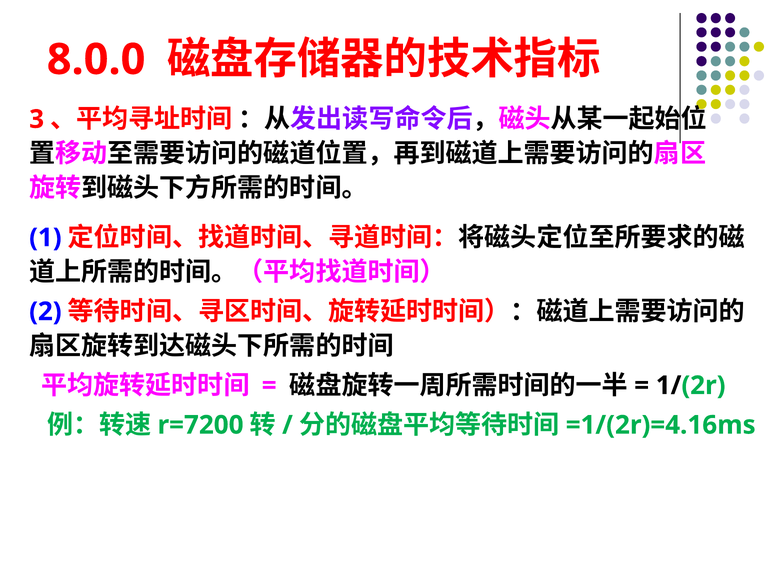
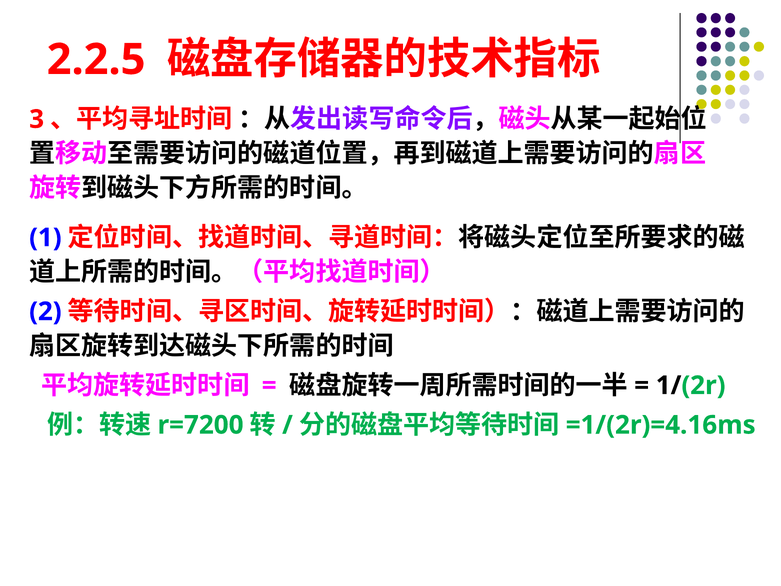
8.0.0: 8.0.0 -> 2.2.5 (96, 60)
